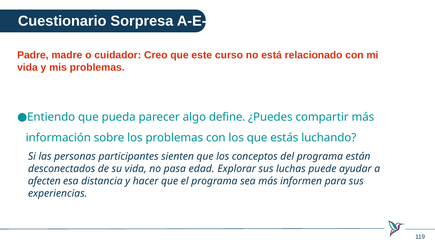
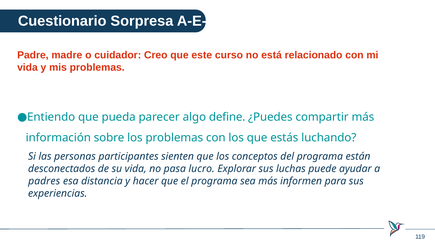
edad: edad -> lucro (202, 169)
afecten: afecten -> padres (44, 182)
